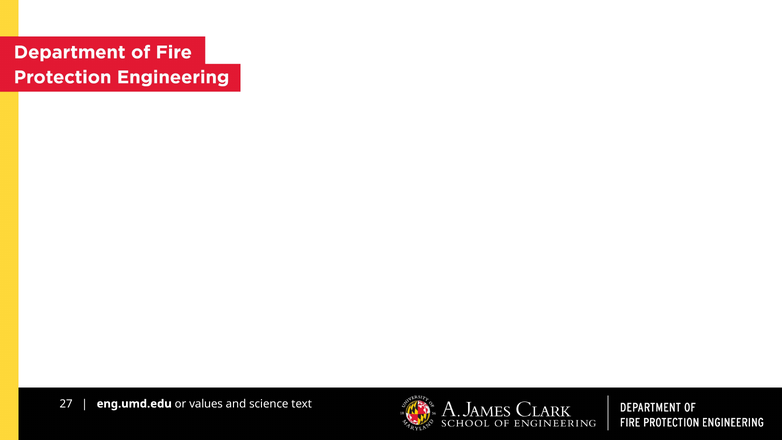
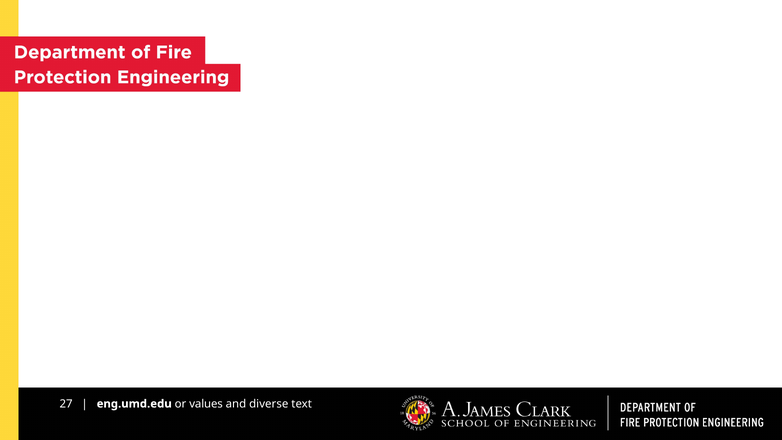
science: science -> diverse (269, 404)
